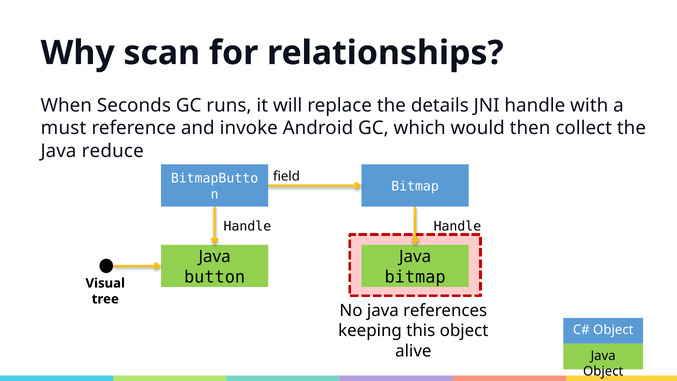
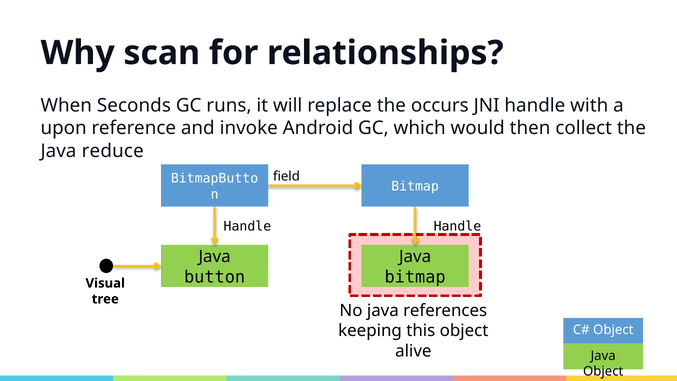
details: details -> occurs (440, 106)
must: must -> upon (64, 128)
